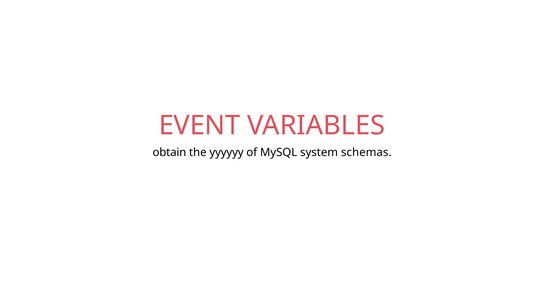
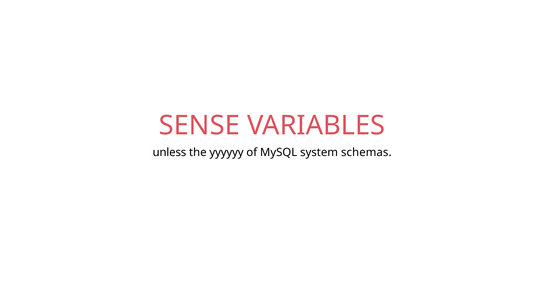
EVENT: EVENT -> SENSE (199, 126)
obtain: obtain -> unless (169, 152)
